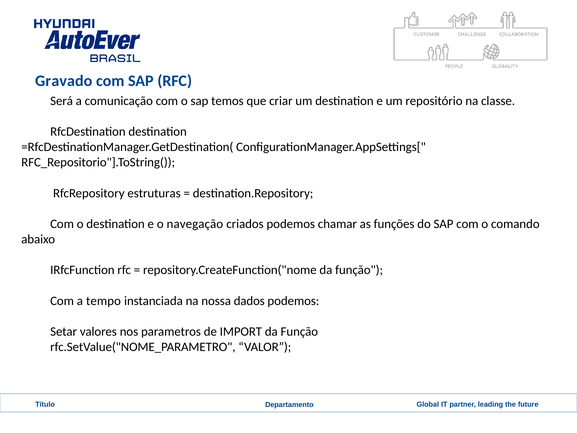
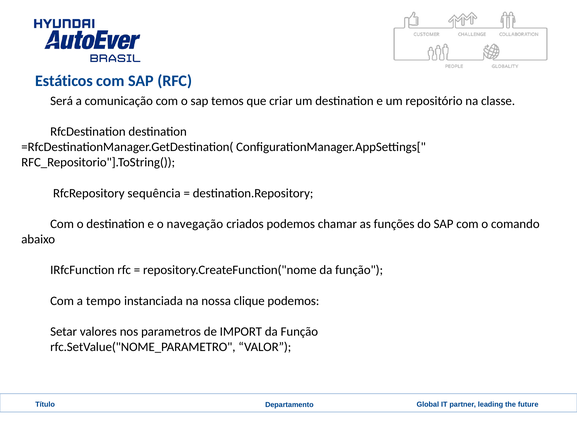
Gravado: Gravado -> Estáticos (64, 81)
estruturas: estruturas -> sequência (154, 193)
dados: dados -> clique (249, 301)
